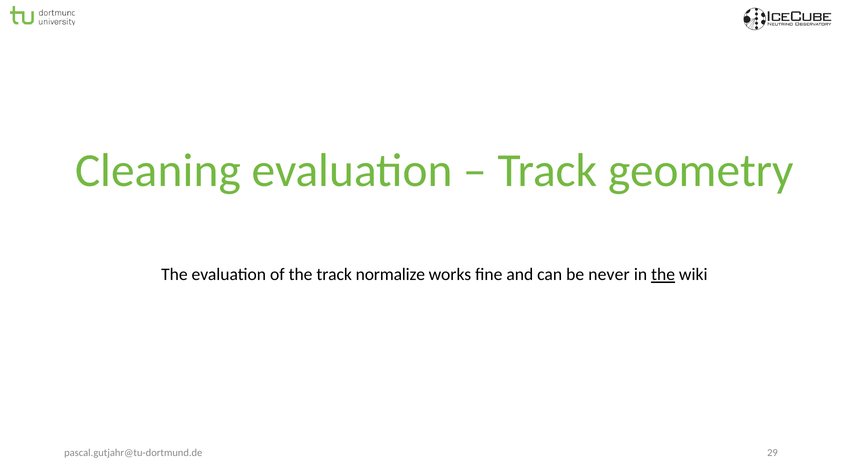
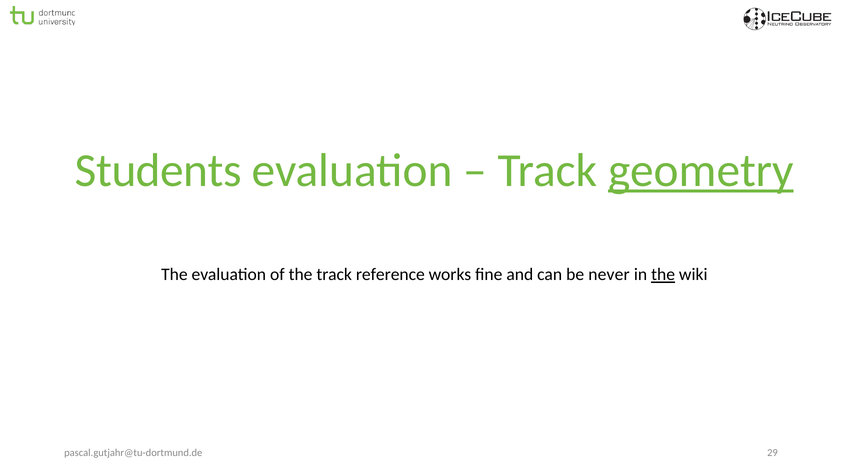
Cleaning: Cleaning -> Students (158, 171)
geometry underline: none -> present (701, 171)
normalize: normalize -> reference (390, 274)
